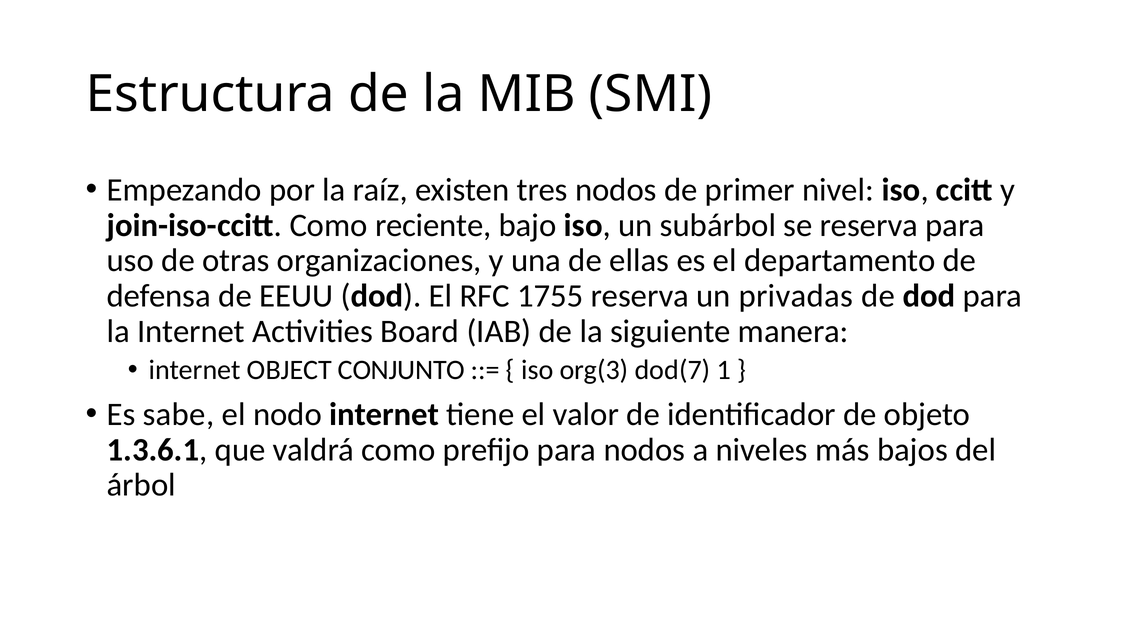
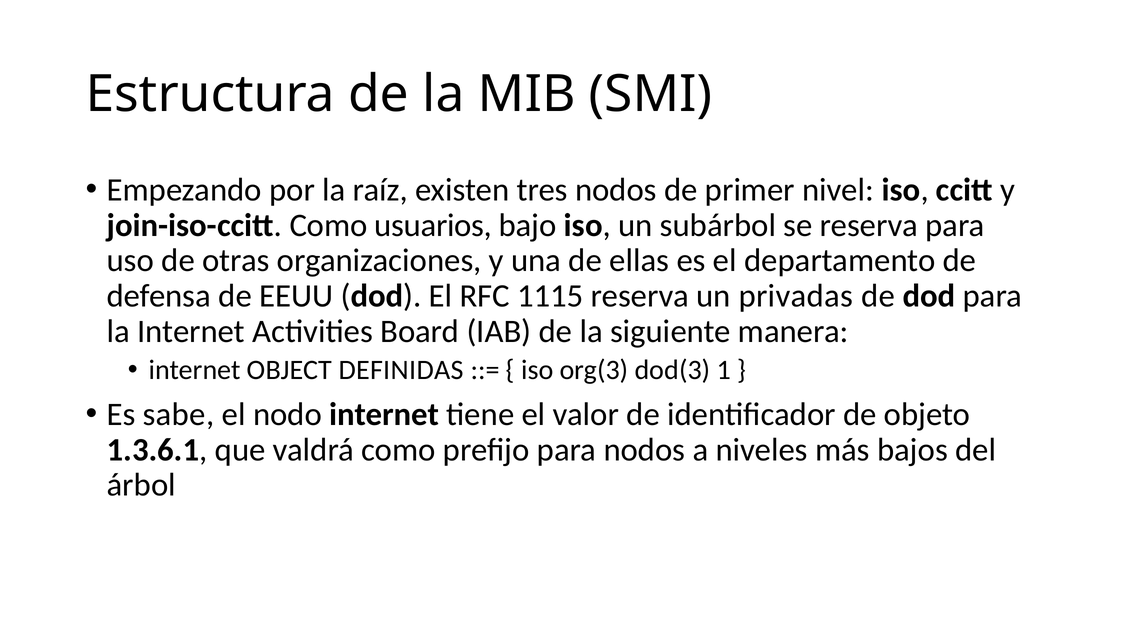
reciente: reciente -> usuarios (433, 225)
1755: 1755 -> 1115 (550, 296)
CONJUNTO: CONJUNTO -> DEFINIDAS (401, 370)
dod(7: dod(7 -> dod(3 (672, 370)
